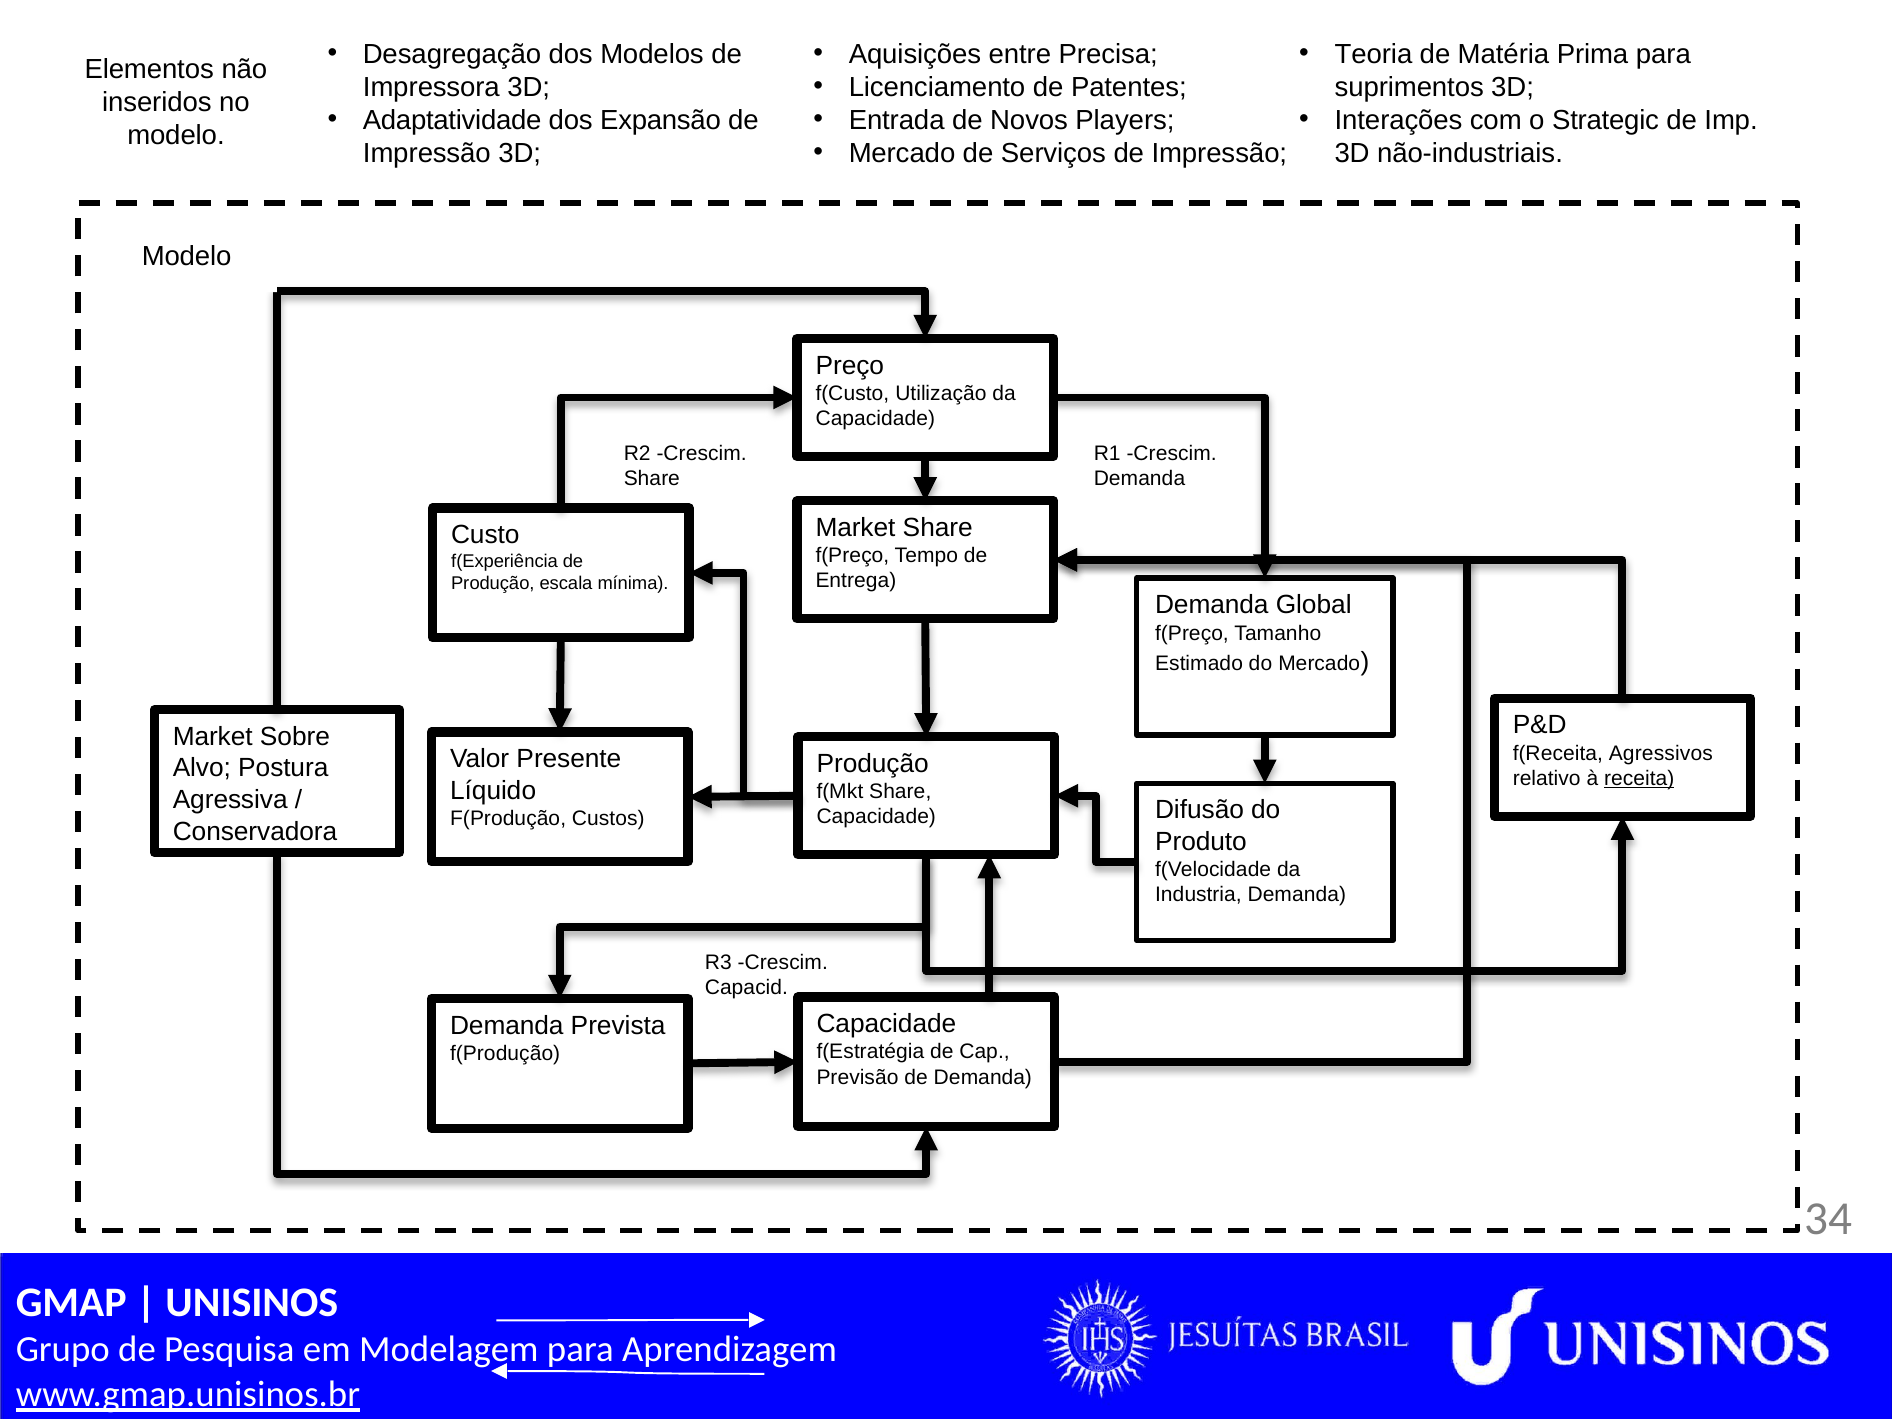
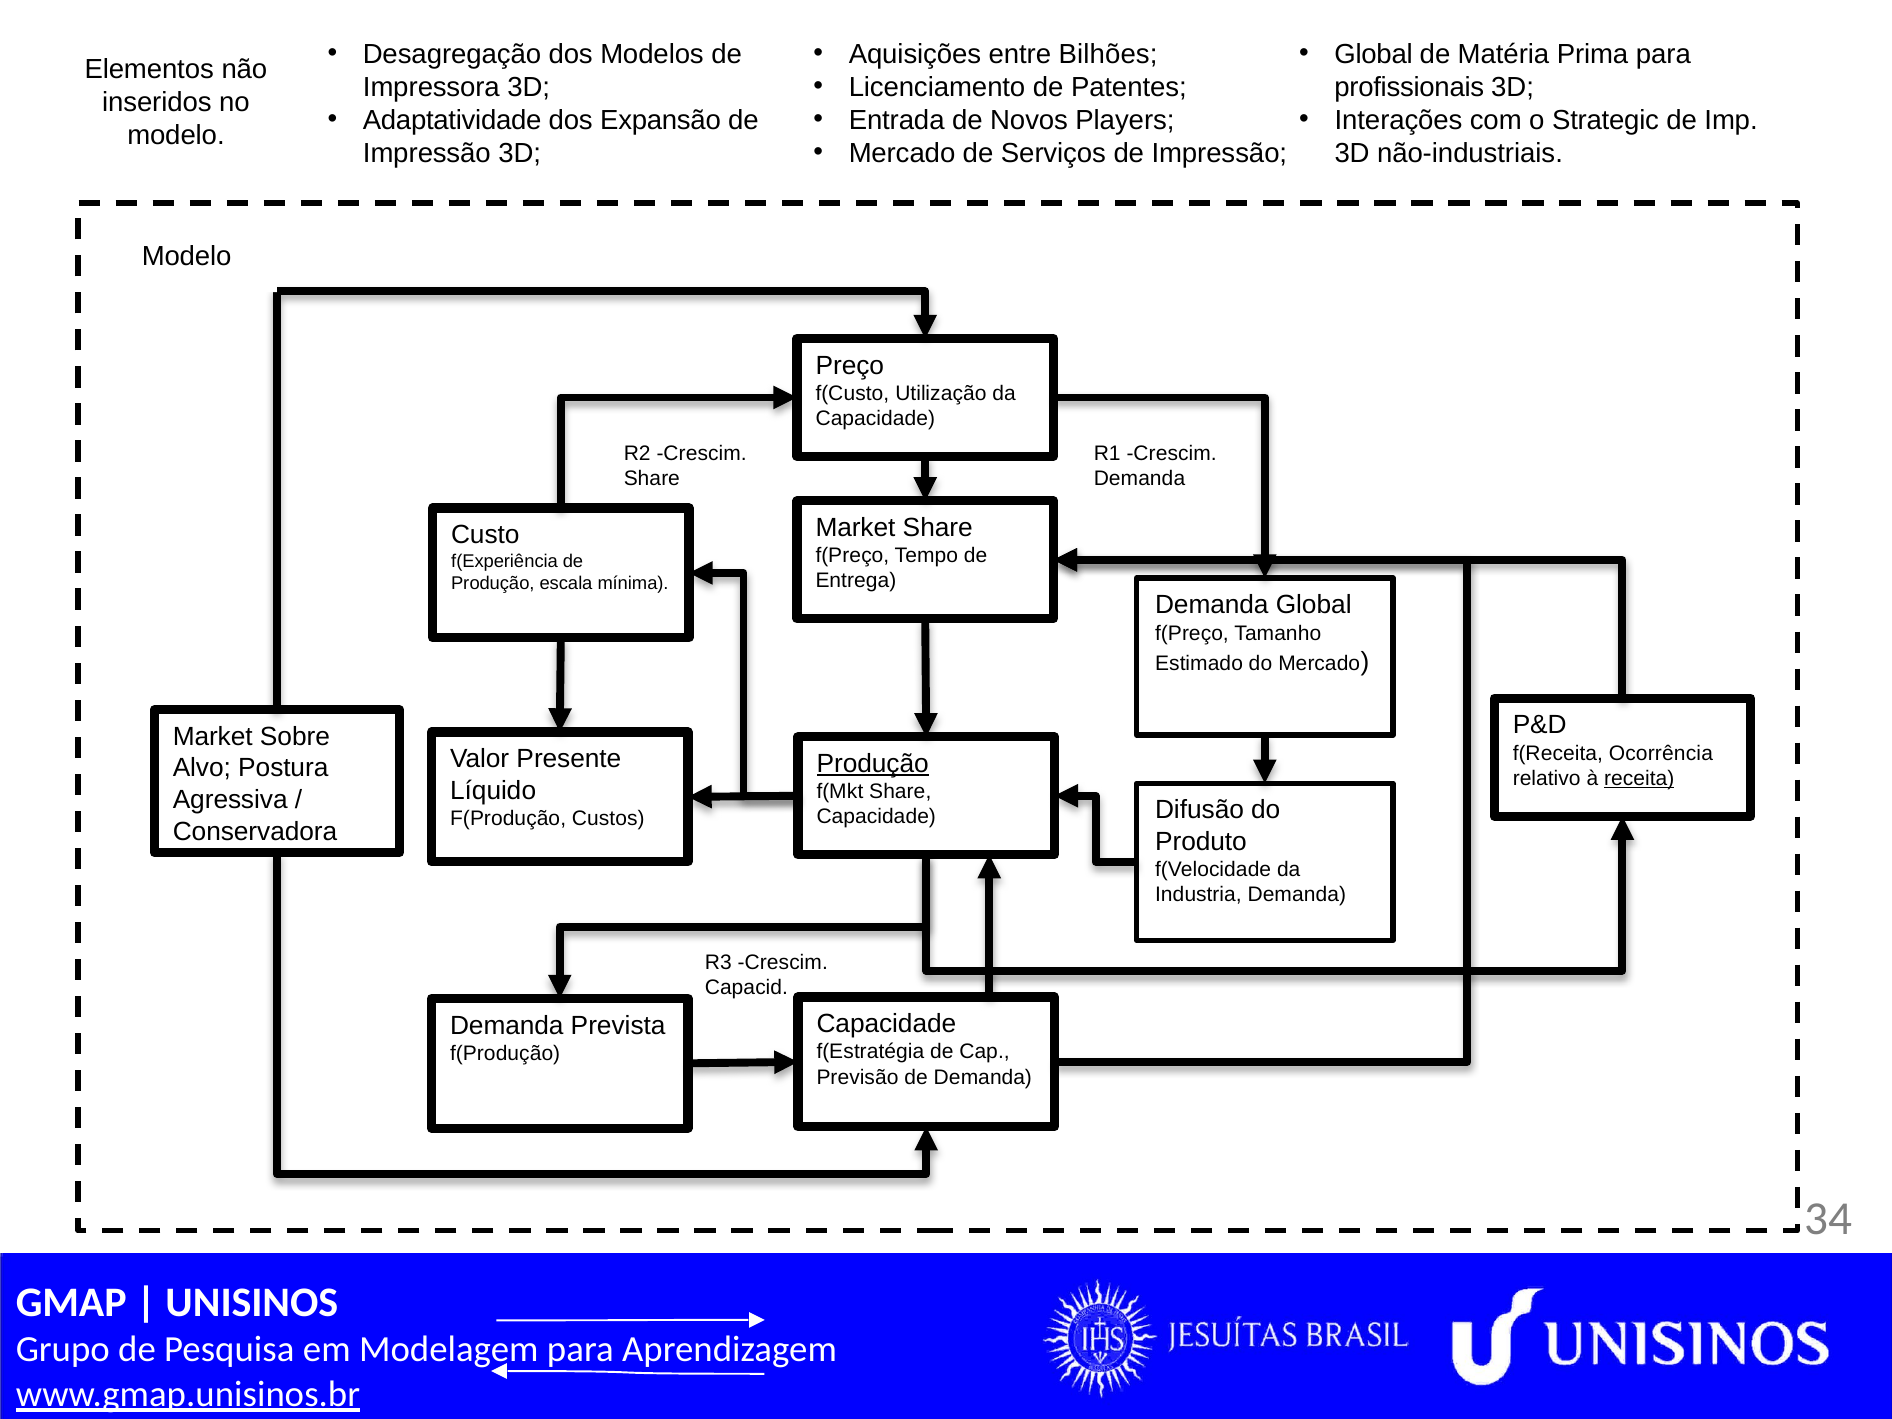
Precisa: Precisa -> Bilhões (1108, 54)
Teoria: Teoria -> Global (1374, 54)
suprimentos: suprimentos -> profissionais (1409, 87)
Agressivos: Agressivos -> Ocorrência (1661, 753)
Produção underline: none -> present (873, 764)
